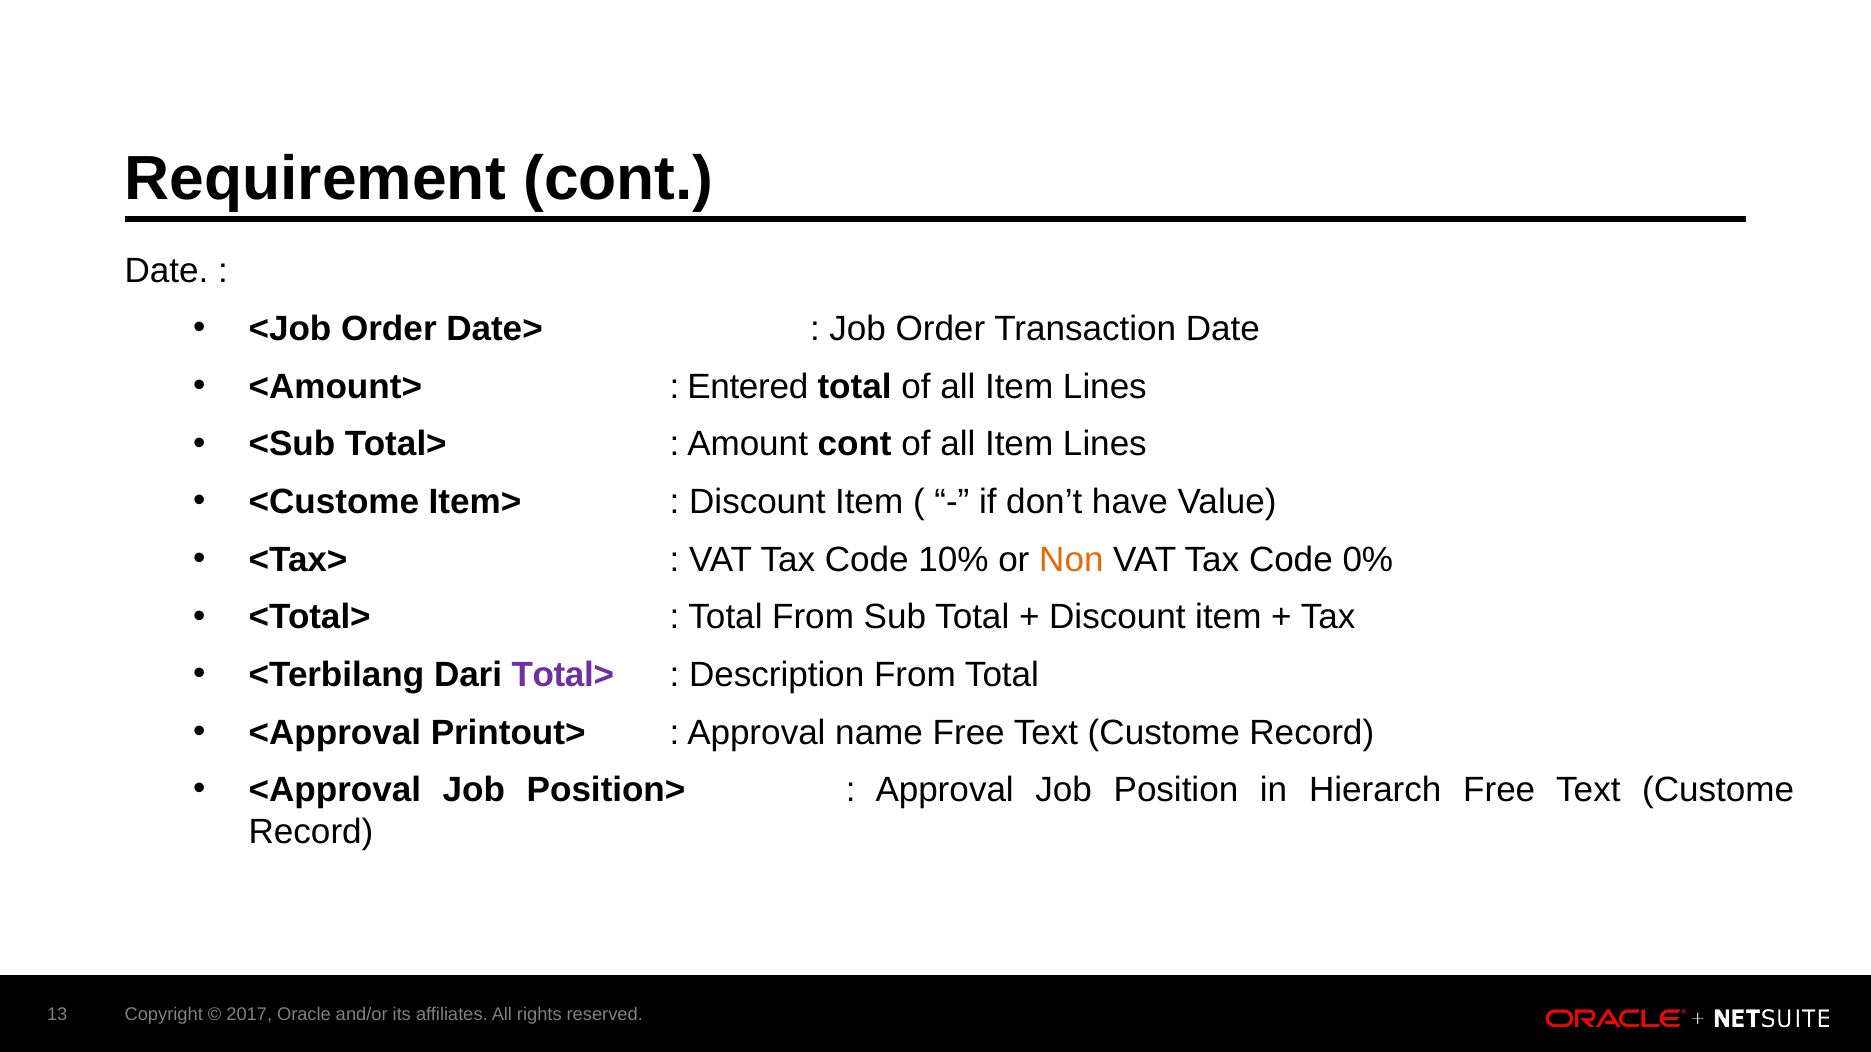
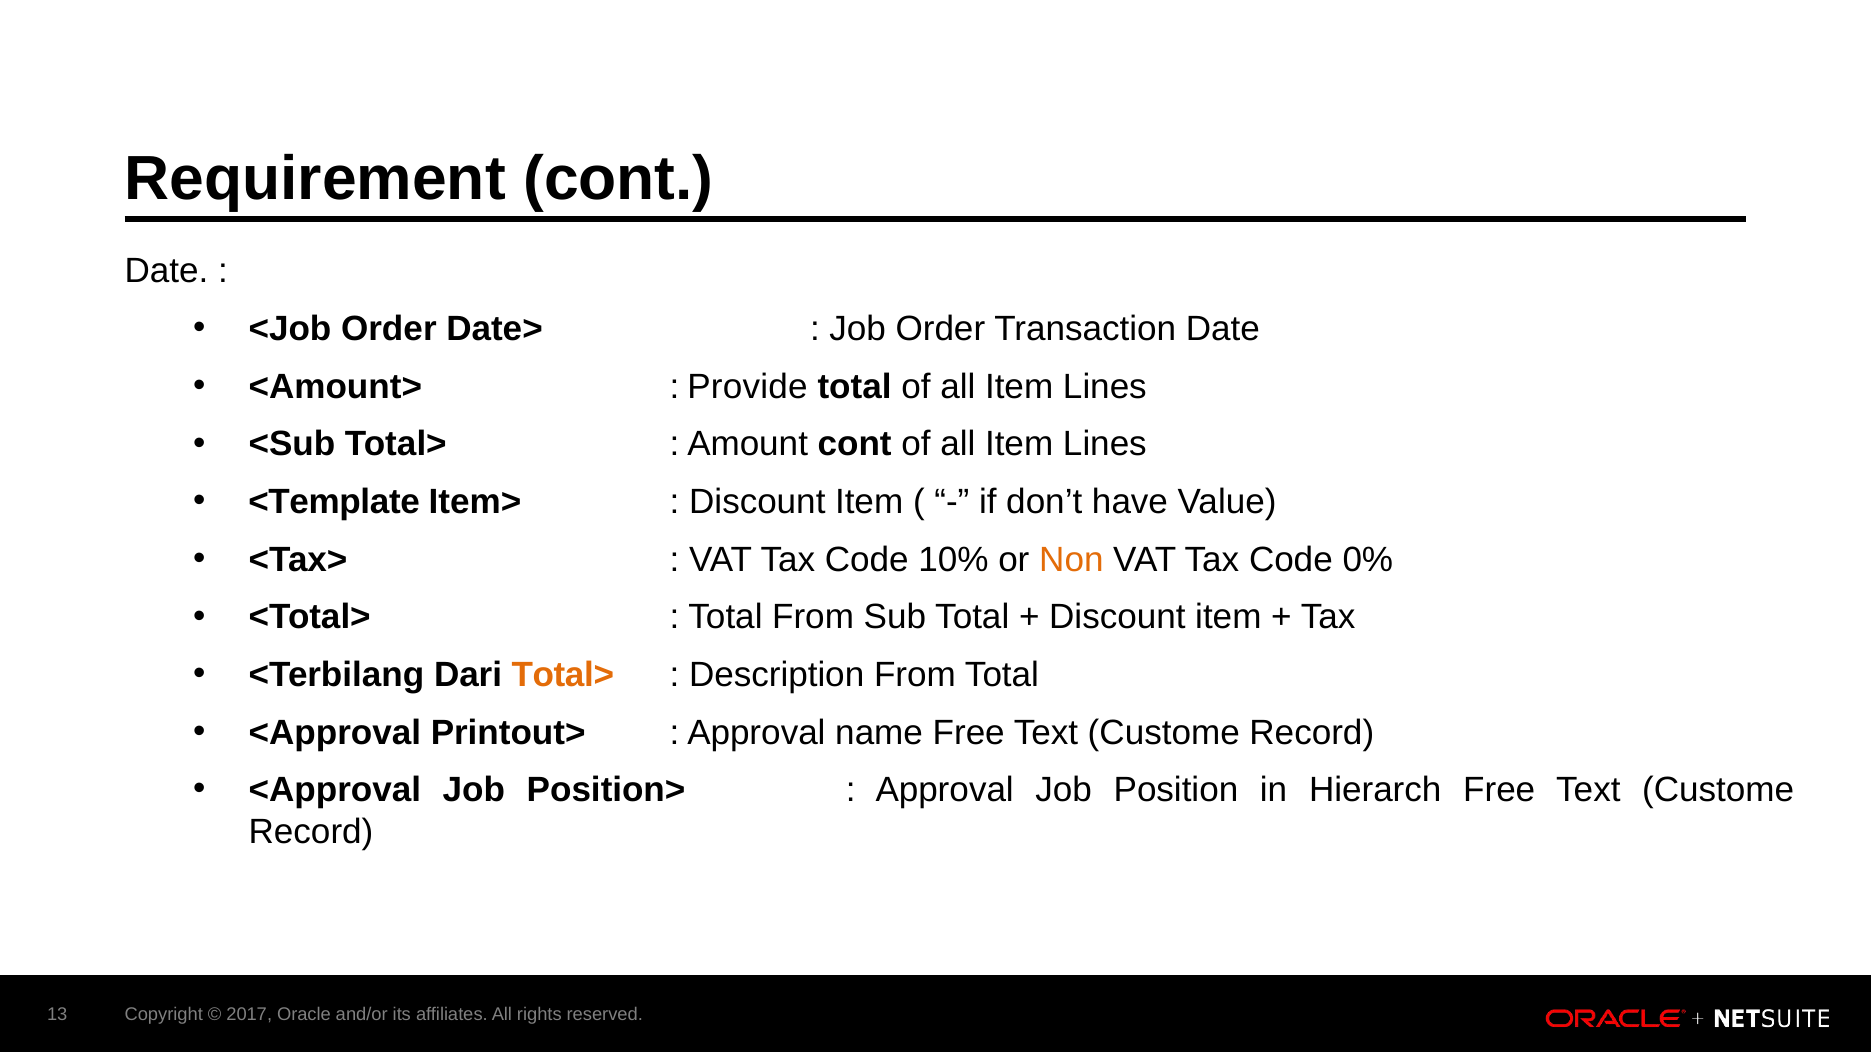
Entered: Entered -> Provide (747, 387)
<Custome: <Custome -> <Template (334, 502)
Total> colour: purple -> orange (563, 675)
